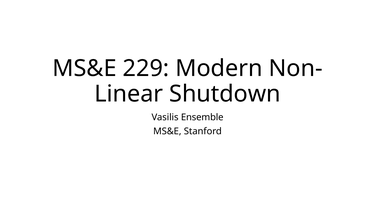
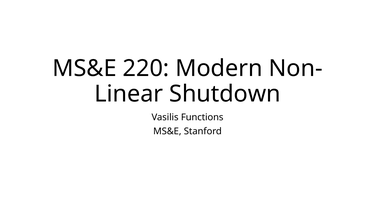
229: 229 -> 220 (146, 68)
Ensemble: Ensemble -> Functions (202, 117)
